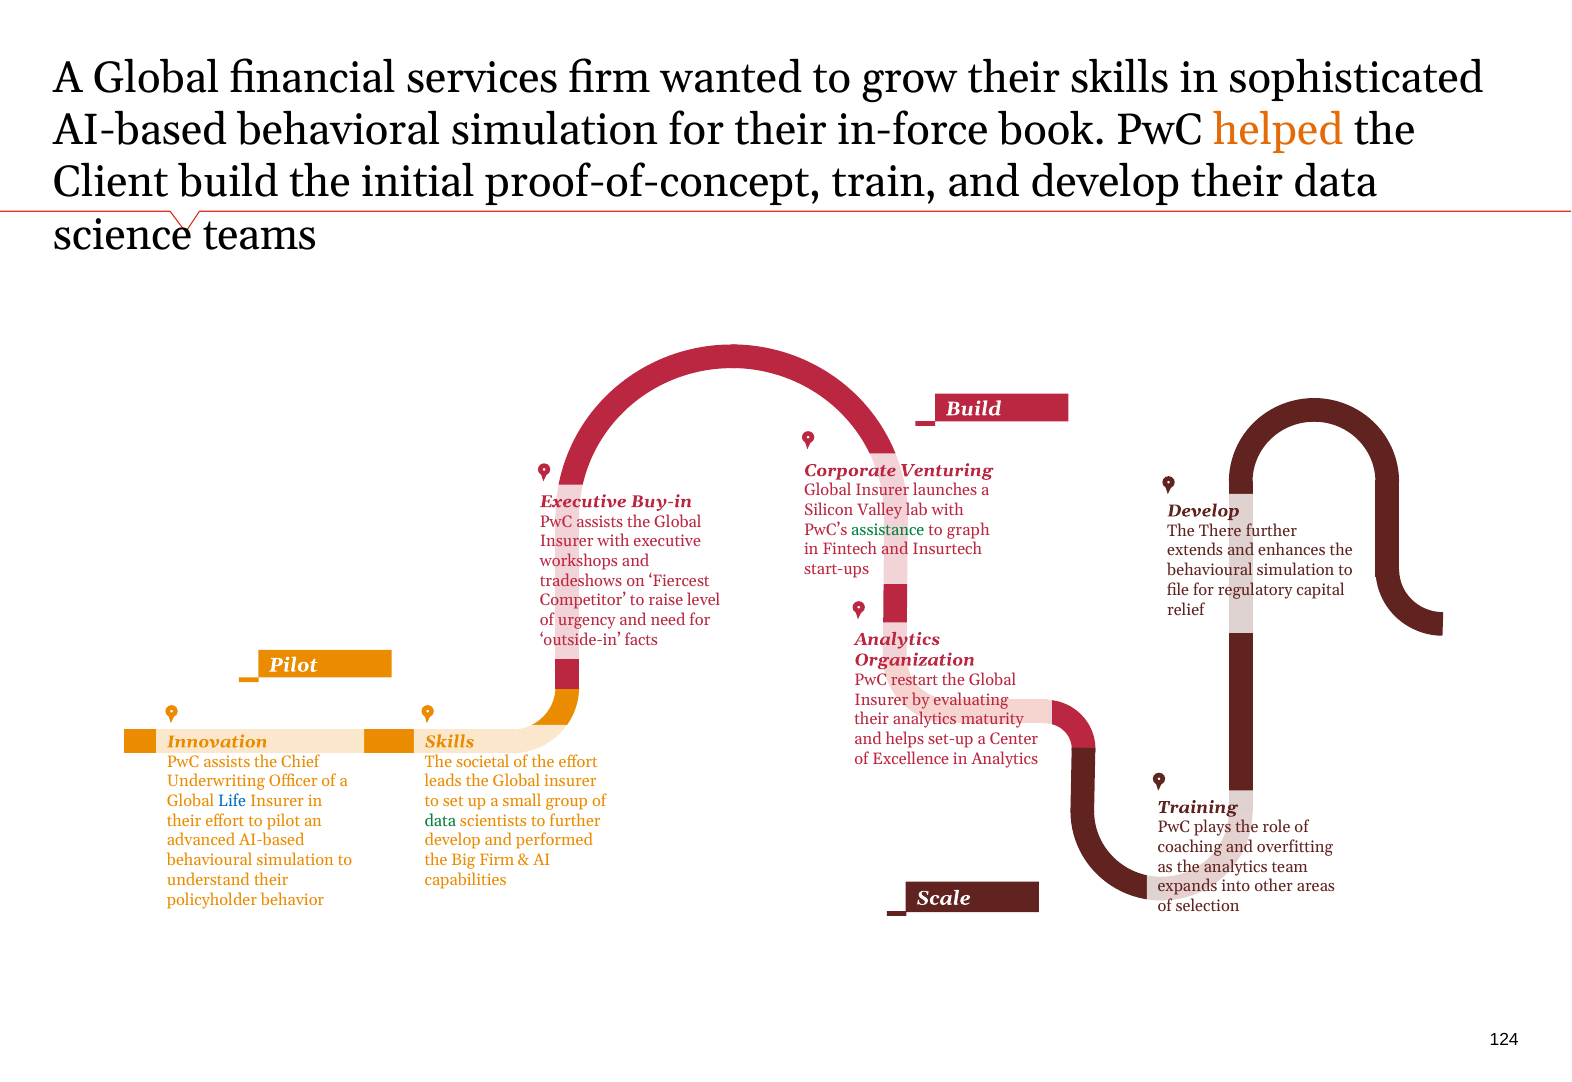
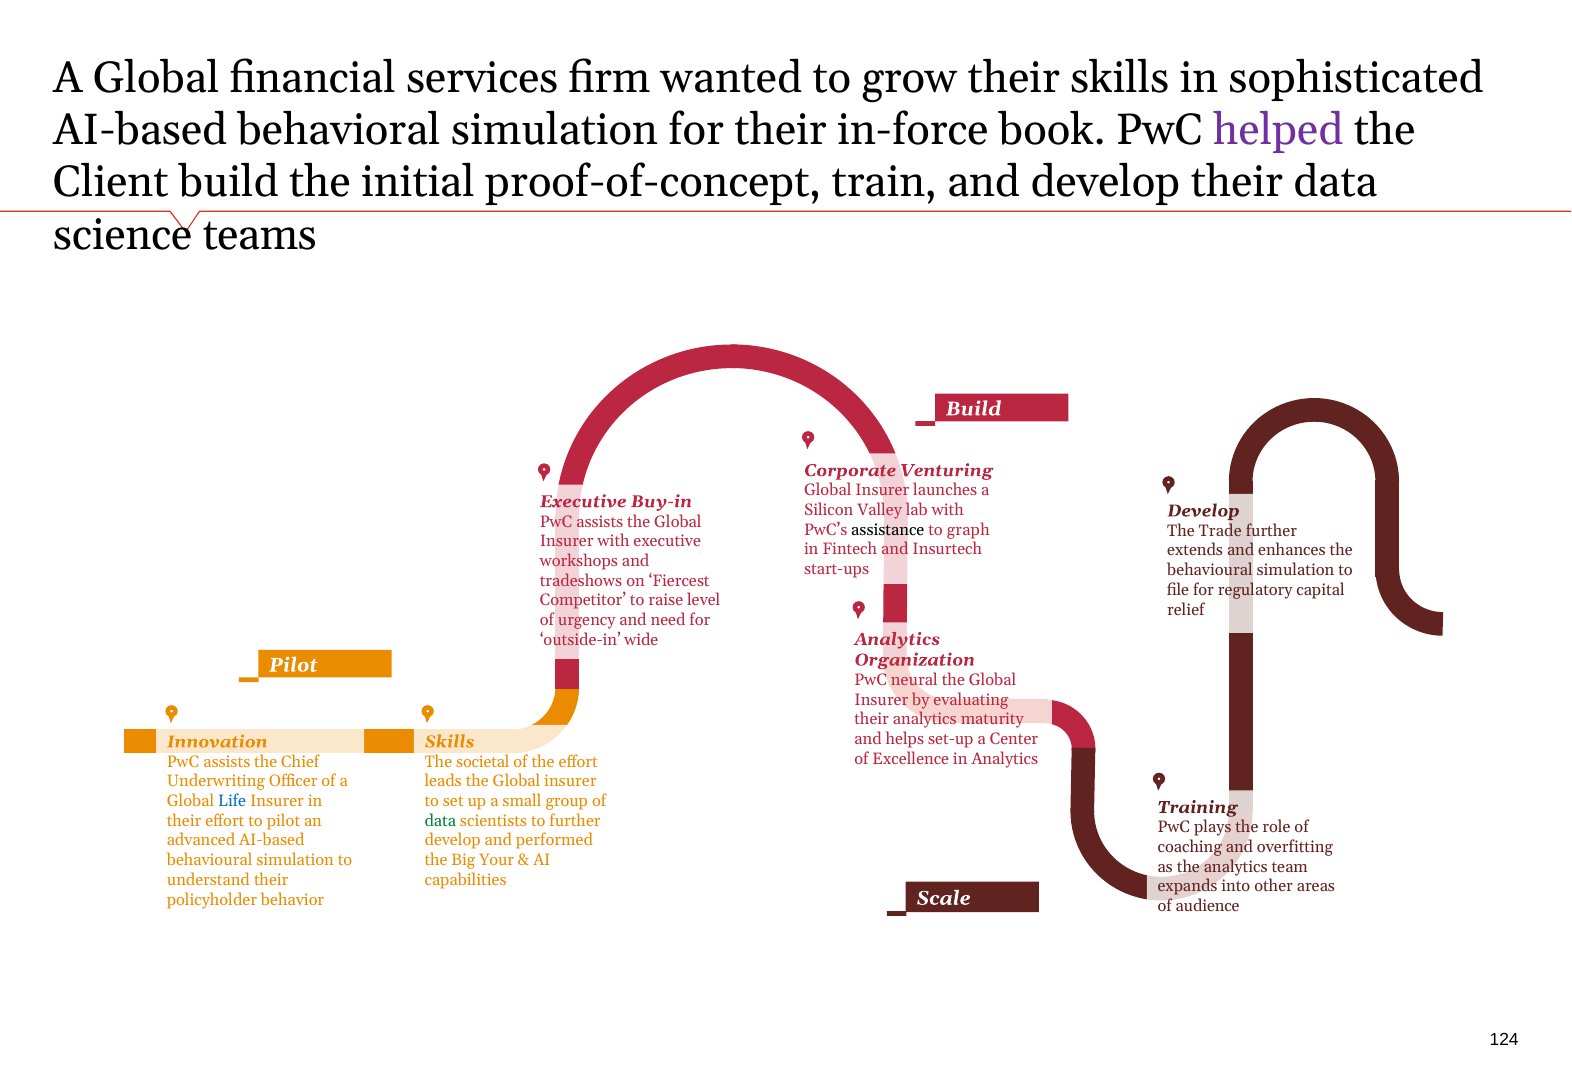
helped colour: orange -> purple (1278, 130)
assistance colour: green -> black (888, 530)
There: There -> Trade (1220, 531)
facts: facts -> wide (641, 640)
restart: restart -> neural (914, 680)
Big Firm: Firm -> Your (497, 860)
selection: selection -> audience (1208, 906)
